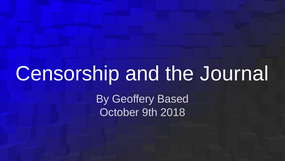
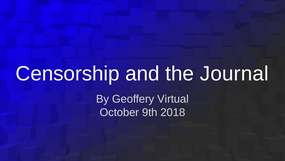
Based: Based -> Virtual (173, 99)
